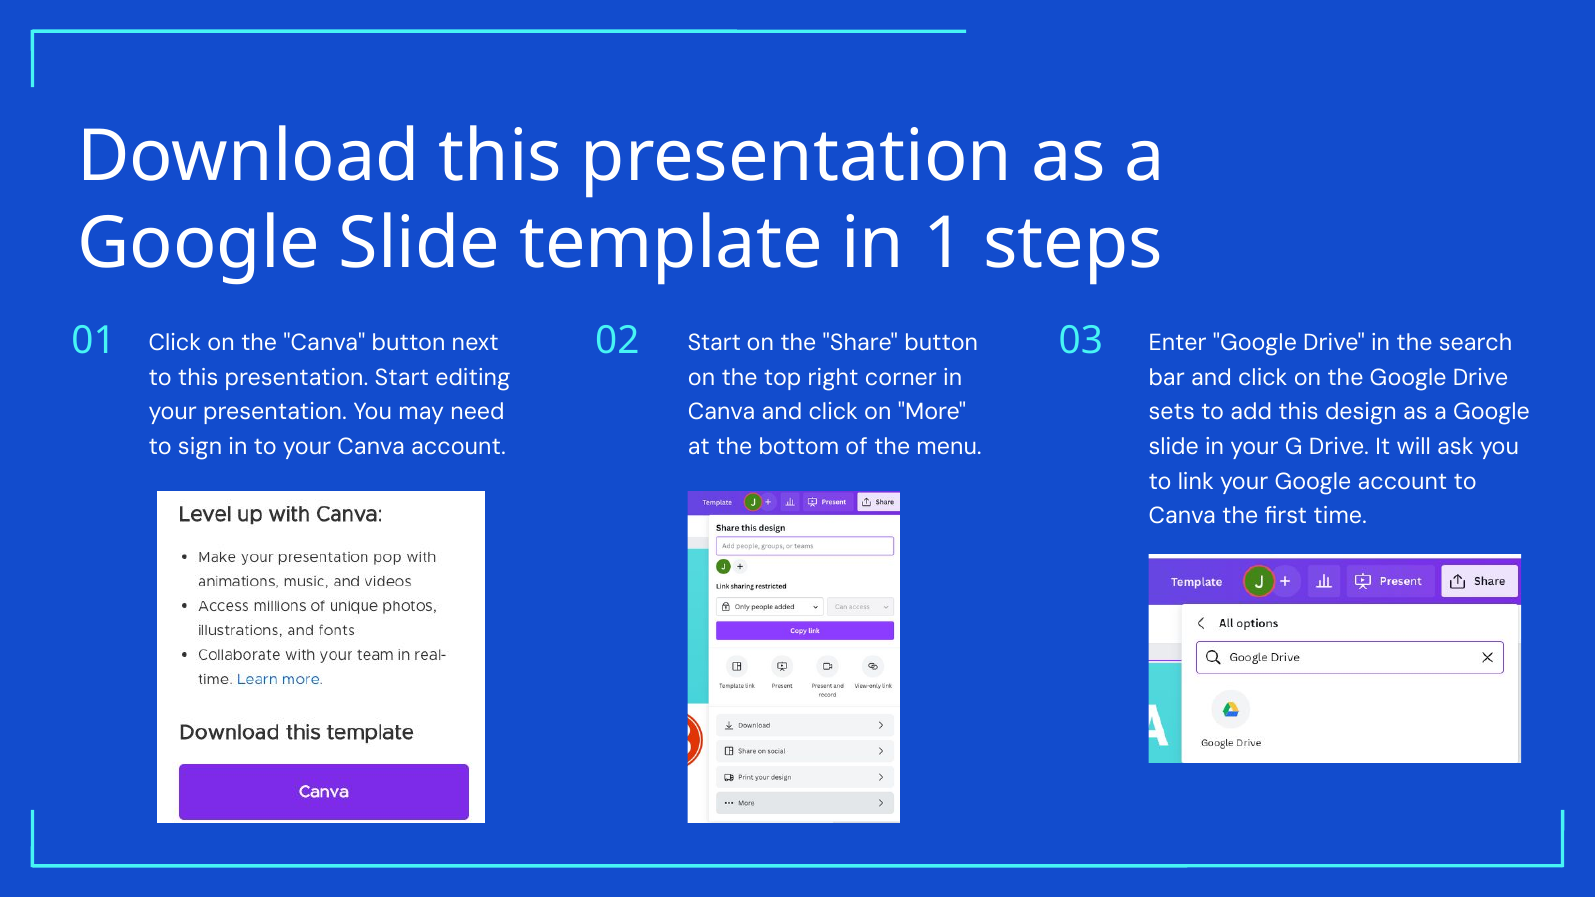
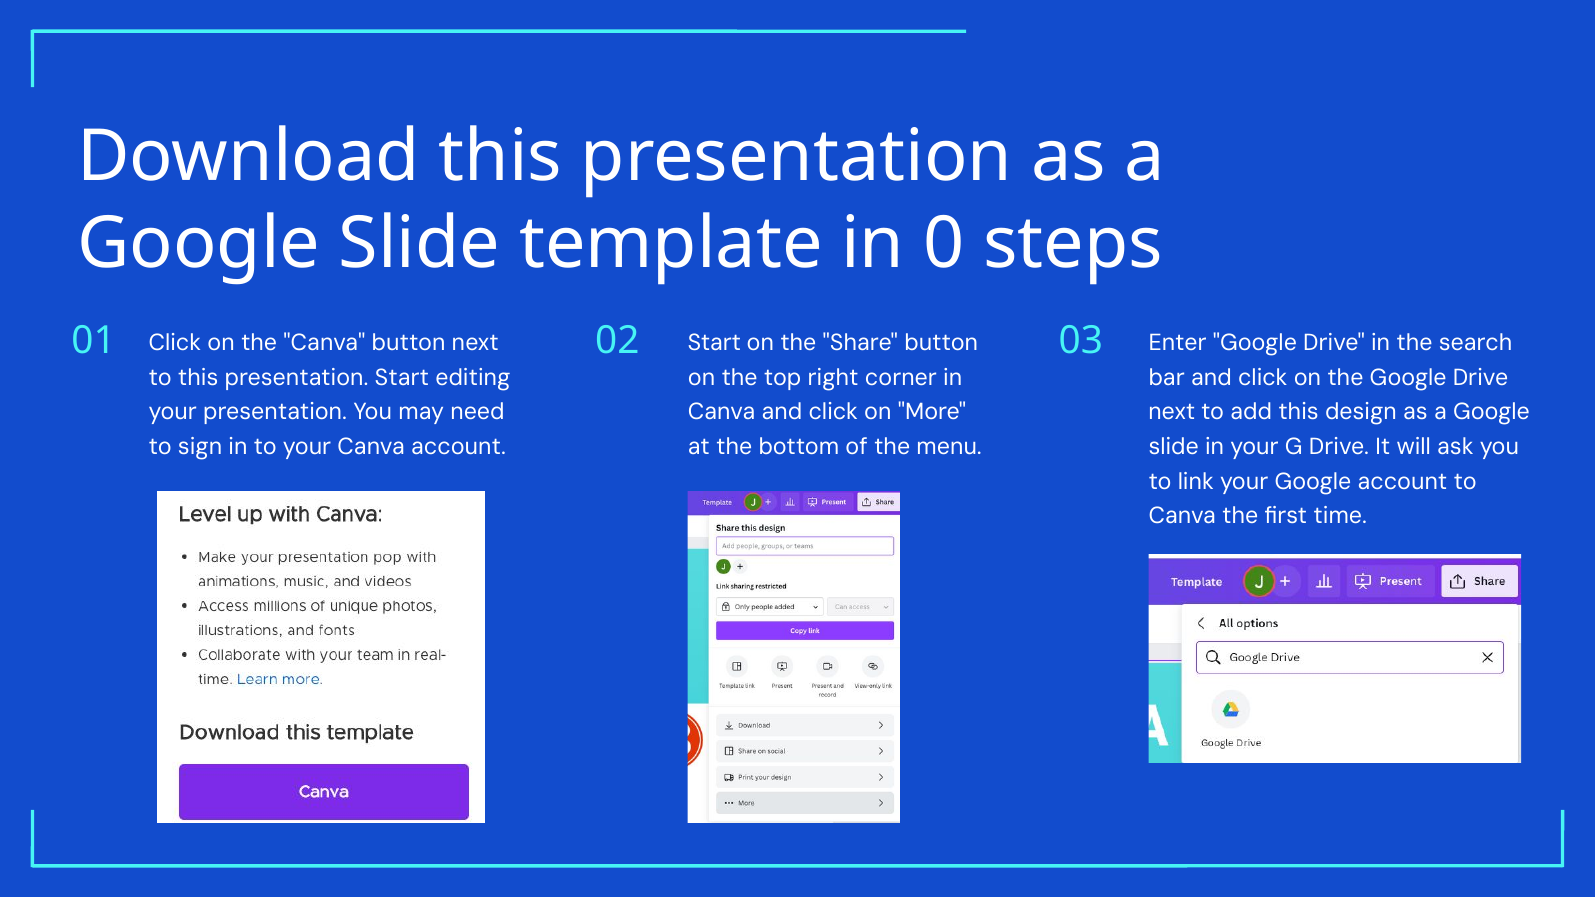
1: 1 -> 0 (944, 244)
sets: sets -> next (1172, 412)
